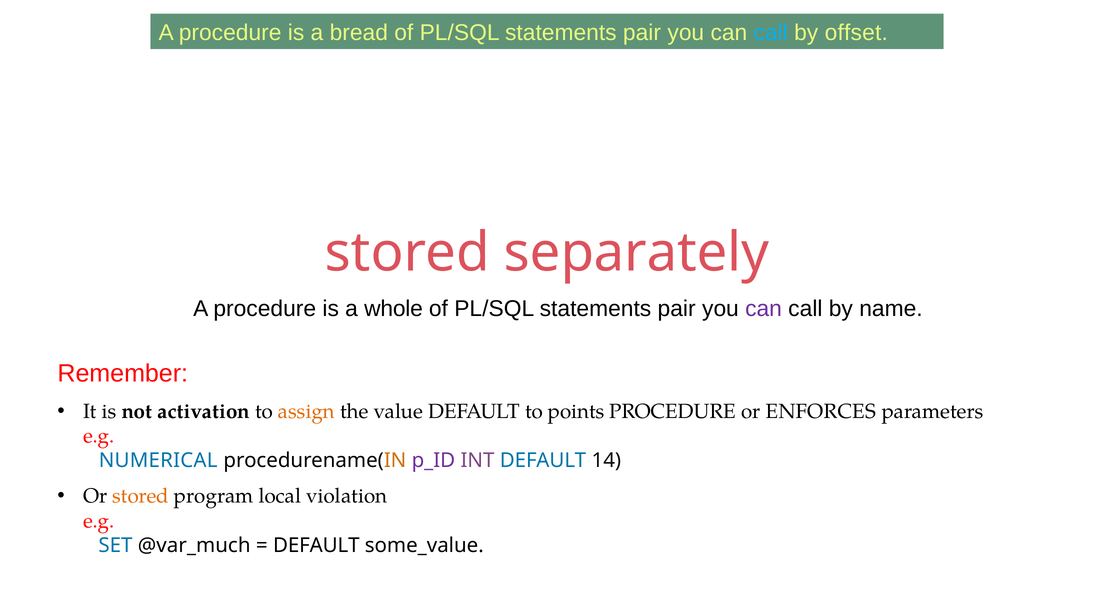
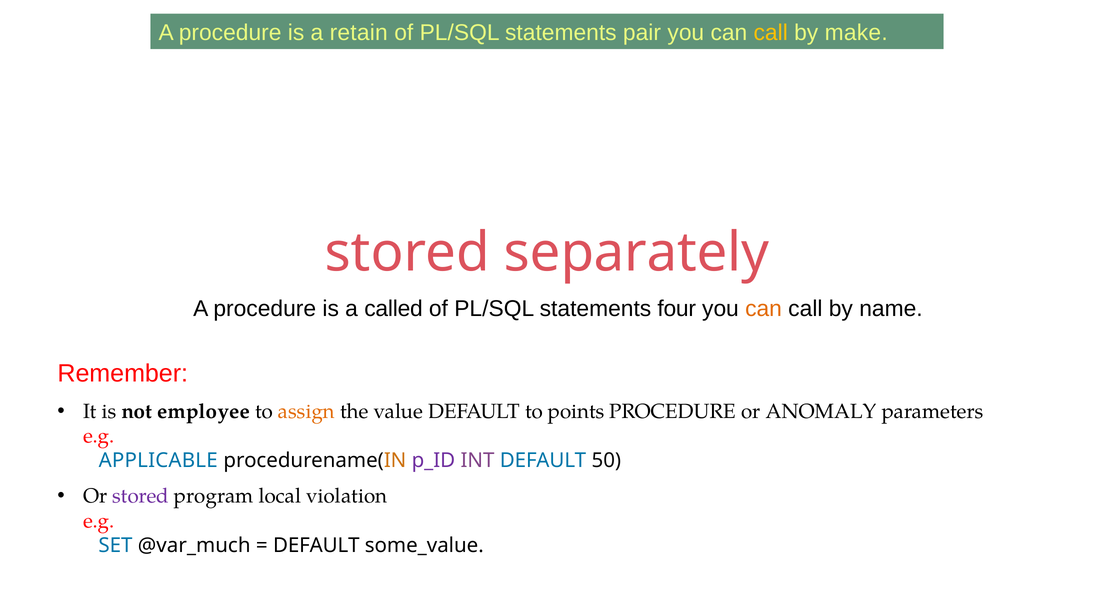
bread: bread -> retain (359, 33)
call colour: light blue -> yellow (771, 33)
offset: offset -> make (856, 33)
whole: whole -> called (394, 309)
pair: pair -> four (677, 309)
can colour: purple -> orange (764, 309)
activation: activation -> employee (204, 412)
ENFORCES: ENFORCES -> ANOMALY (821, 412)
NUMERICAL: NUMERICAL -> APPLICABLE (158, 461)
14: 14 -> 50 (606, 461)
stored colour: orange -> purple (141, 496)
